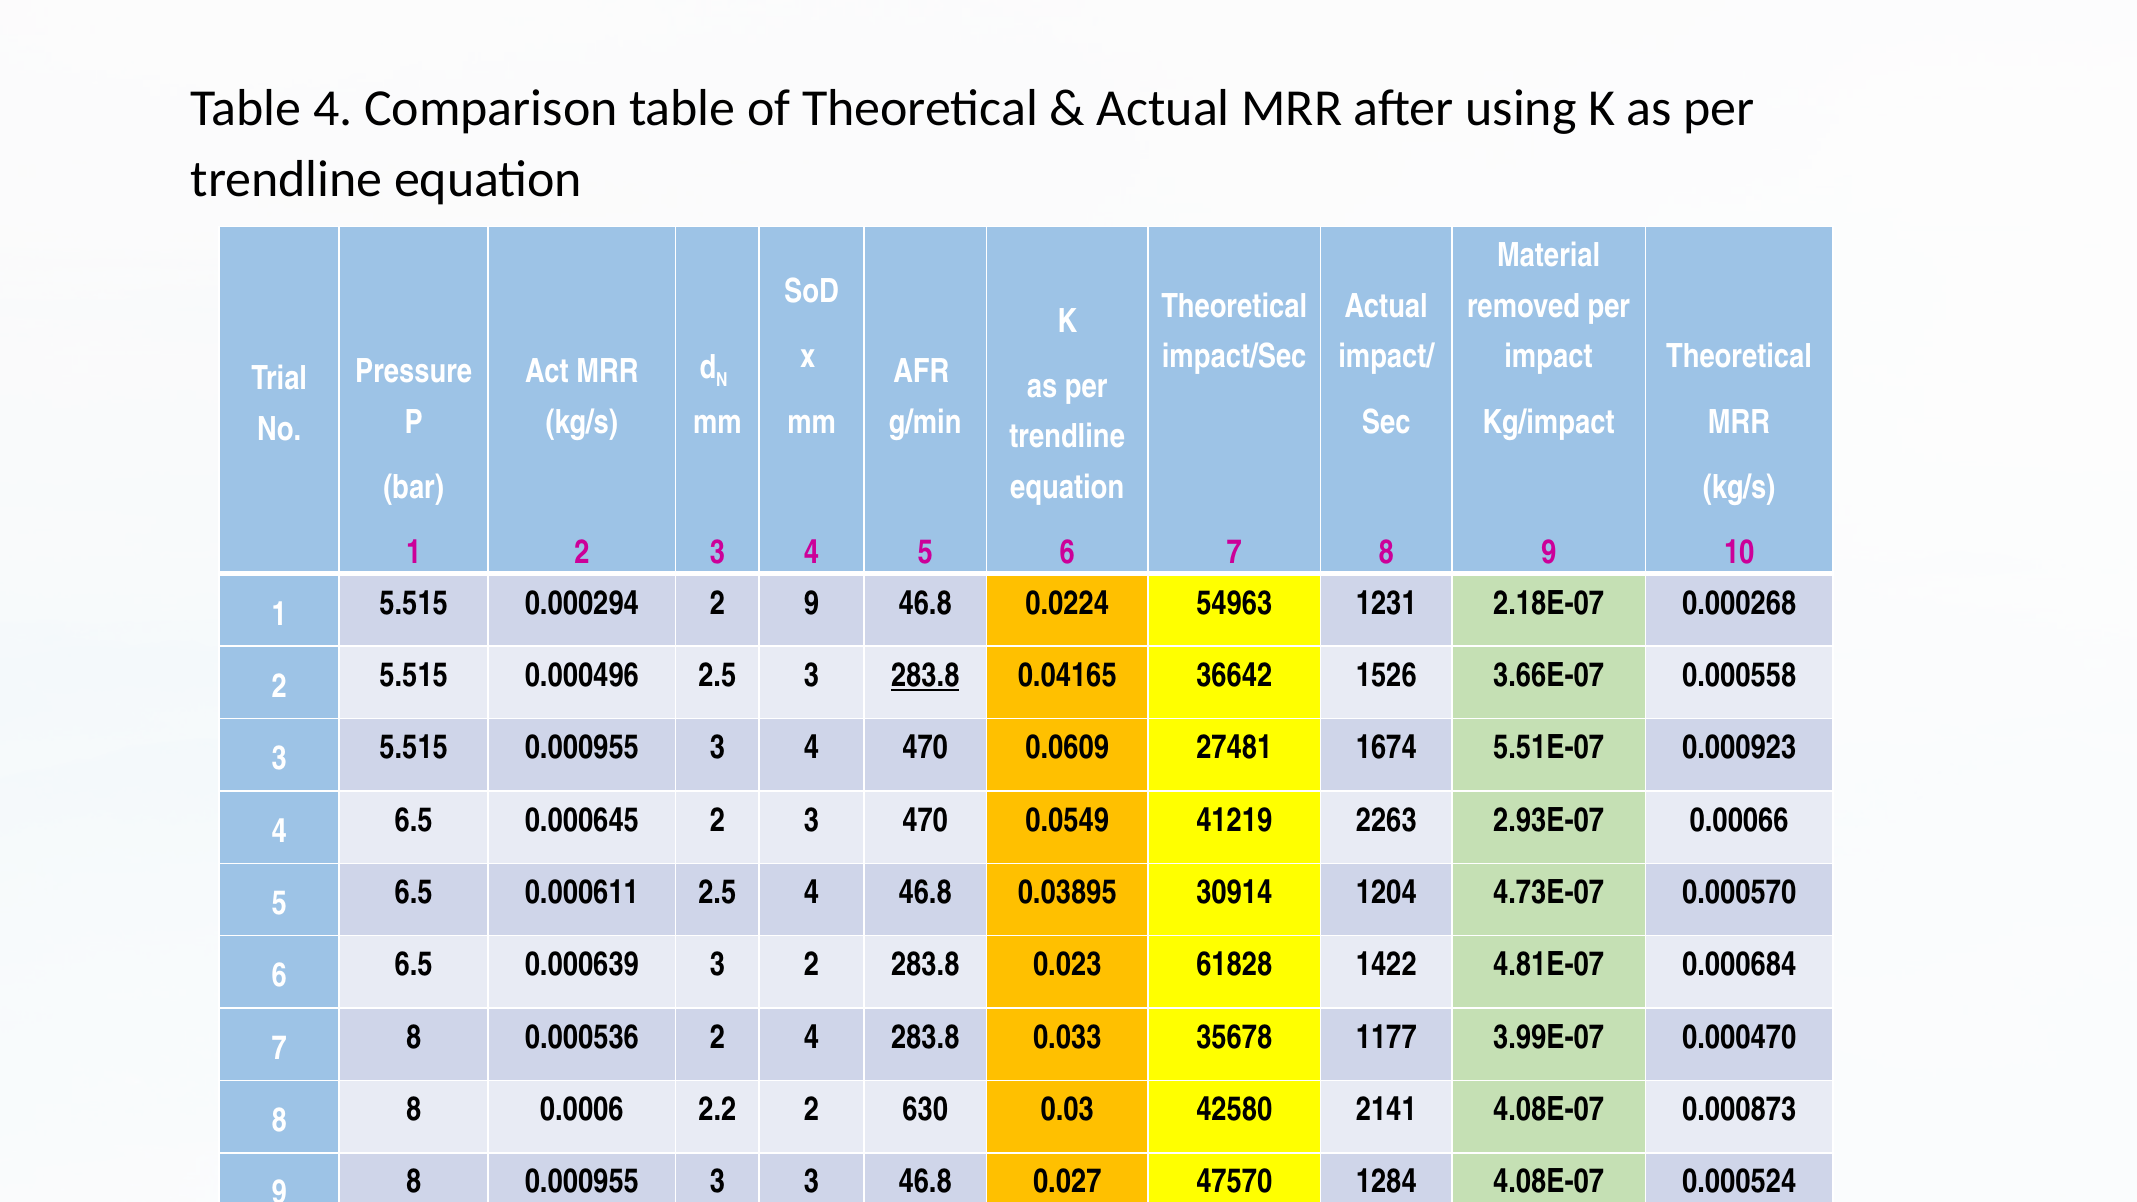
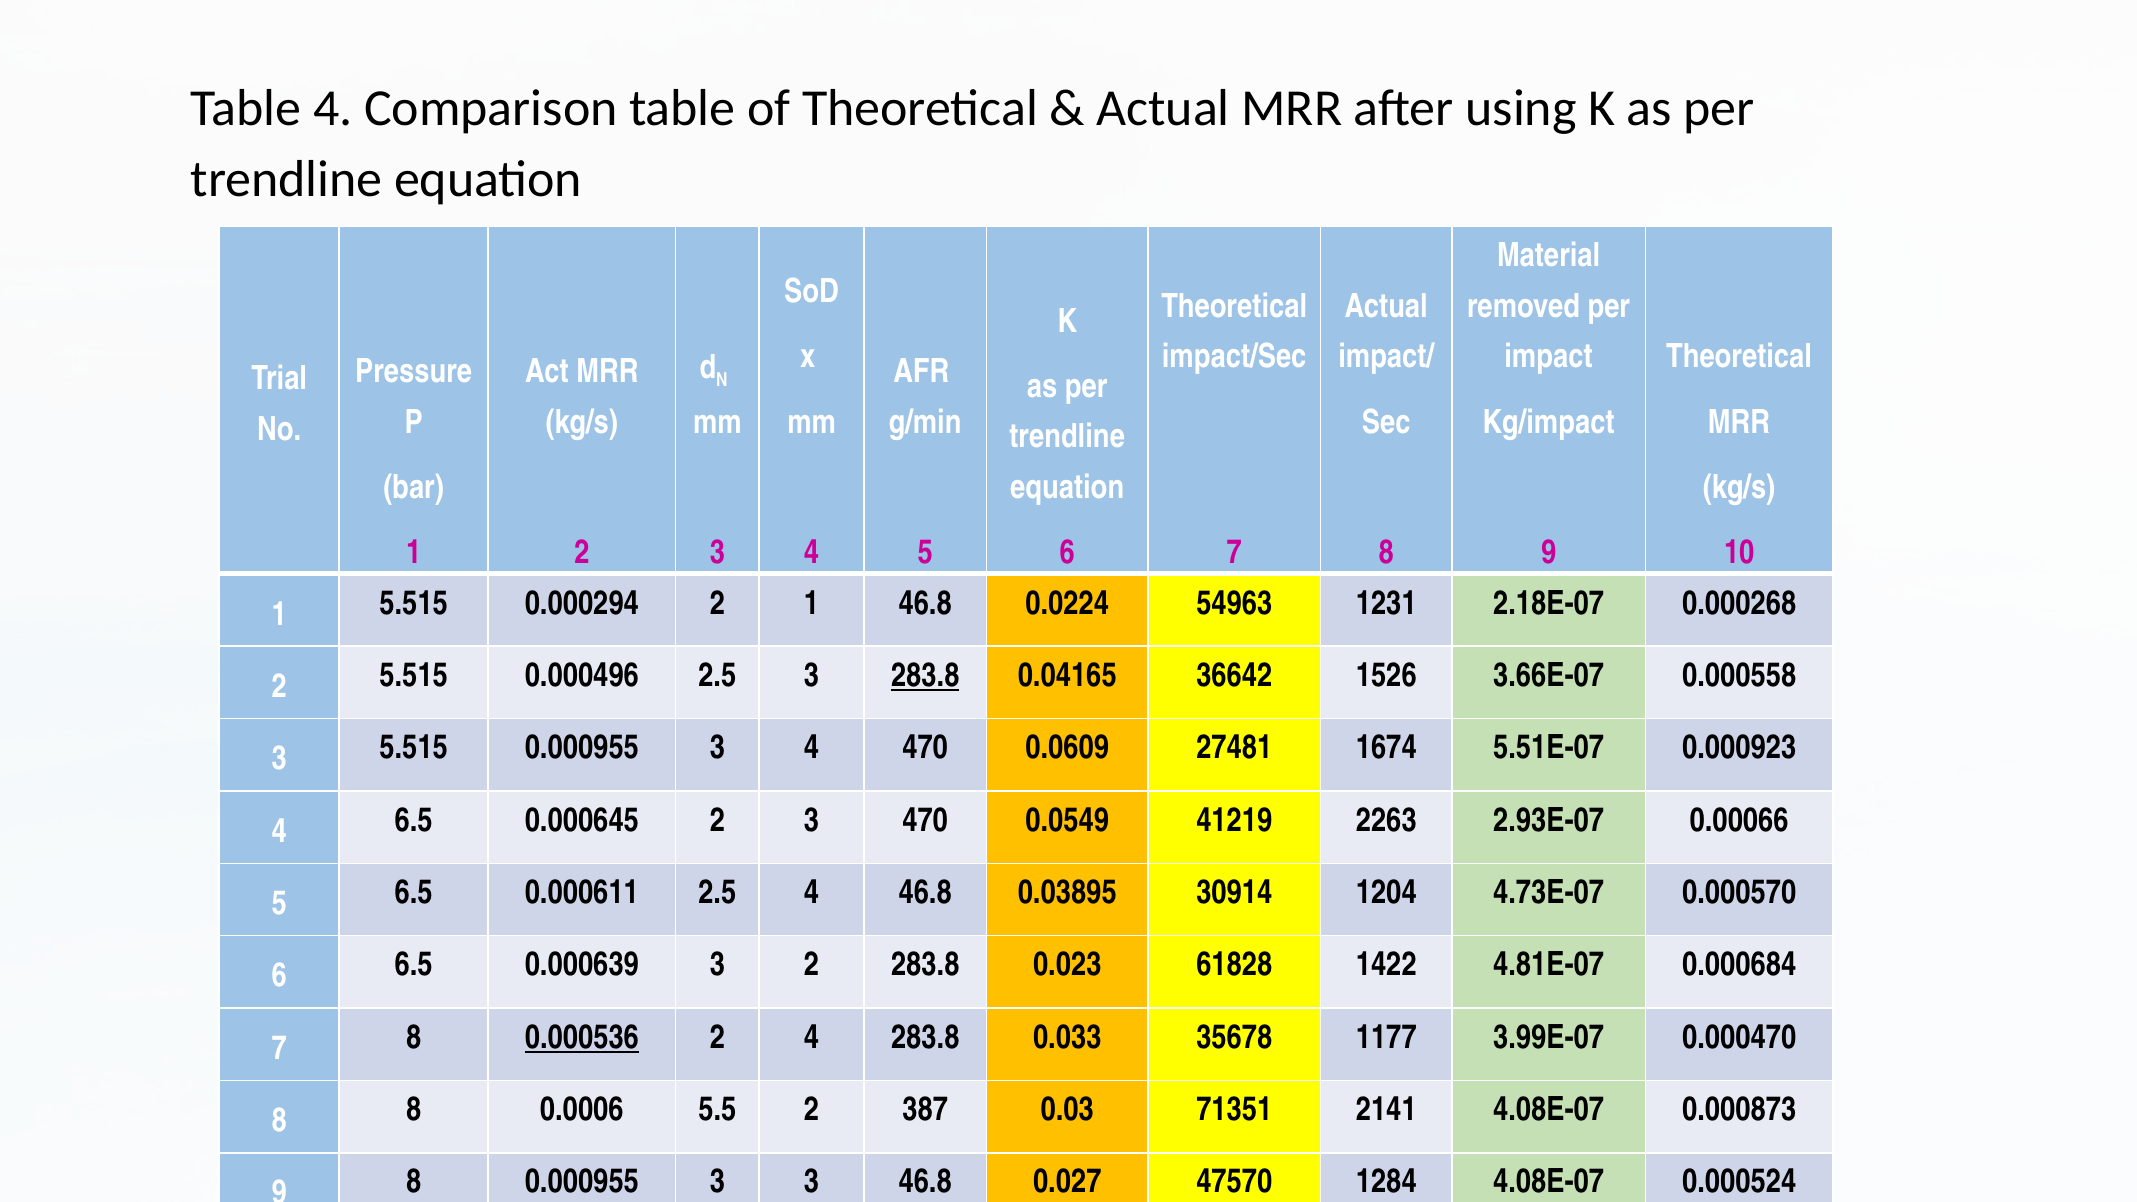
2 9: 9 -> 1 (812, 603)
0.000536 underline: none -> present (582, 1037)
2.2: 2.2 -> 5.5 (717, 1110)
630: 630 -> 387 (925, 1110)
42580: 42580 -> 71351 (1234, 1110)
